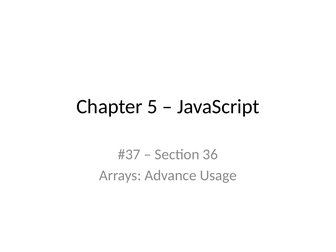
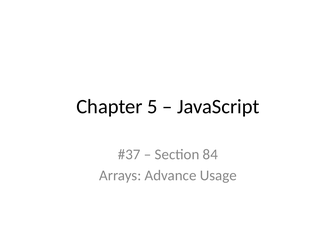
36: 36 -> 84 (210, 154)
